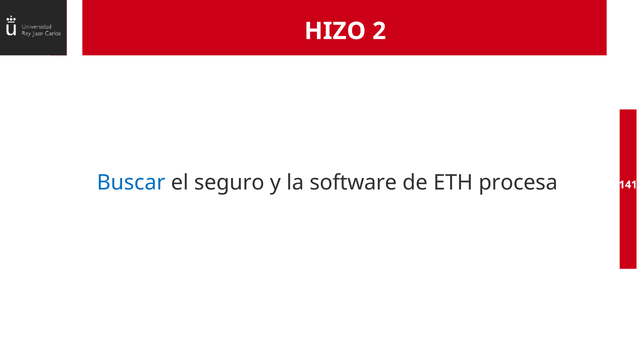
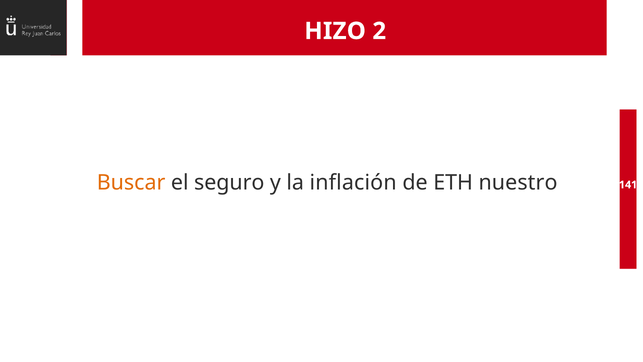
Buscar colour: blue -> orange (131, 183)
software: software -> inflación (353, 183)
procesa: procesa -> nuestro (518, 183)
